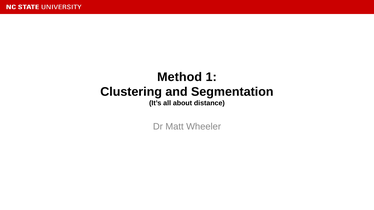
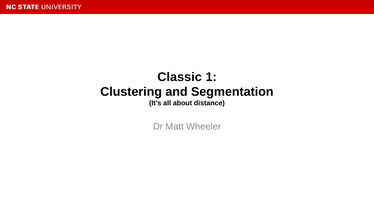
Method: Method -> Classic (180, 77)
